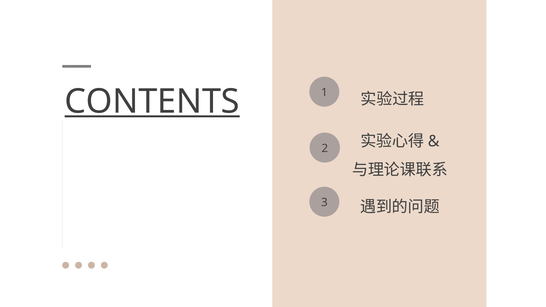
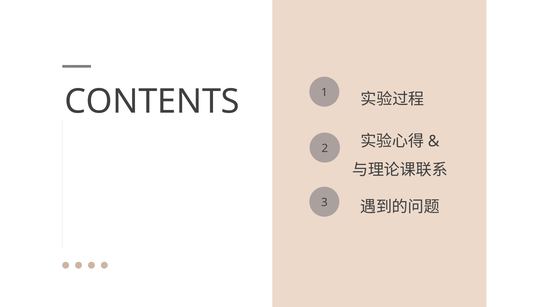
CONTENTS underline: present -> none (152, 102)
